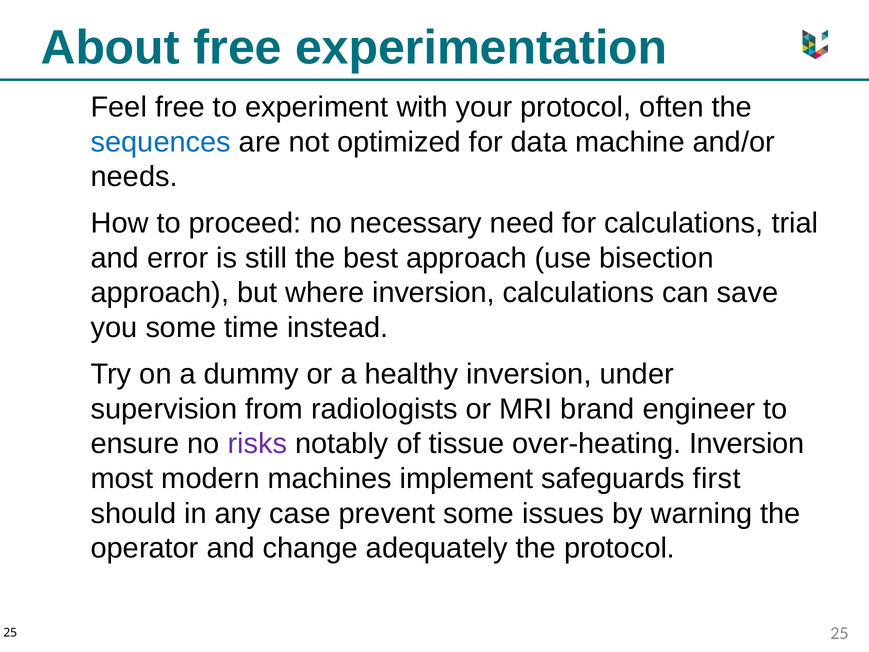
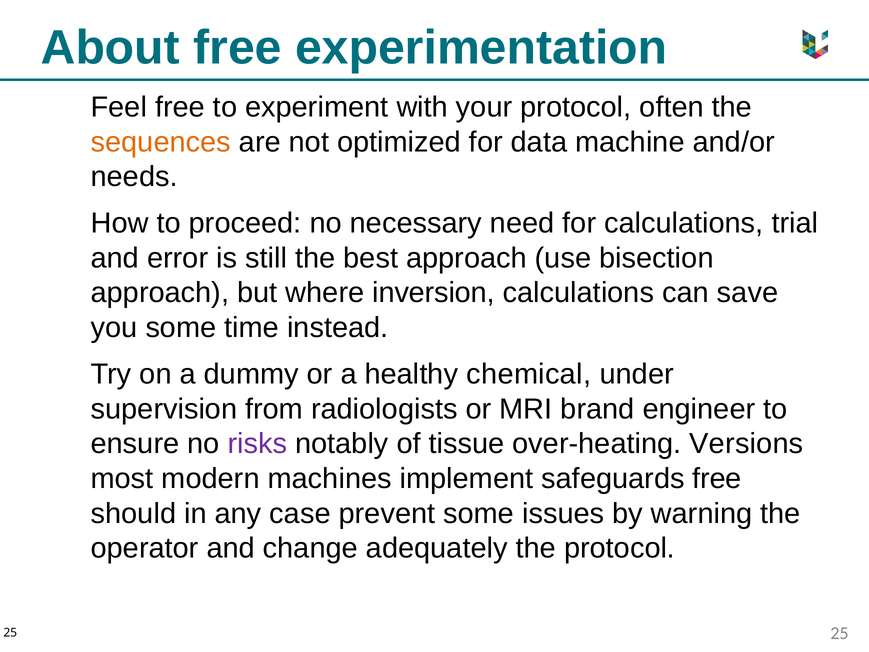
sequences colour: blue -> orange (161, 142)
healthy inversion: inversion -> chemical (529, 374)
over-heating Inversion: Inversion -> Versions (746, 444)
safeguards first: first -> free (717, 478)
